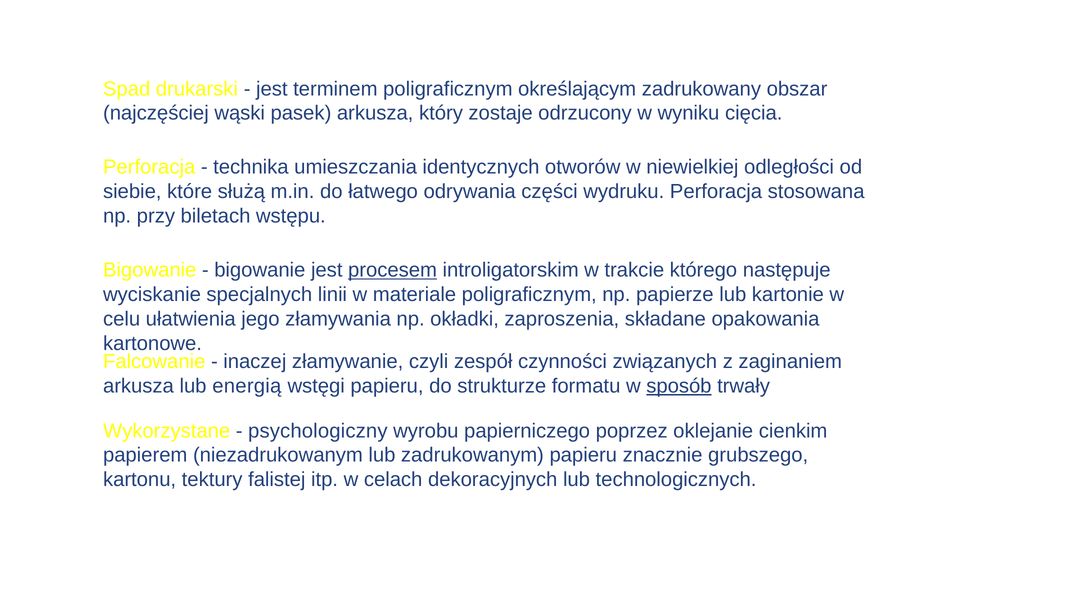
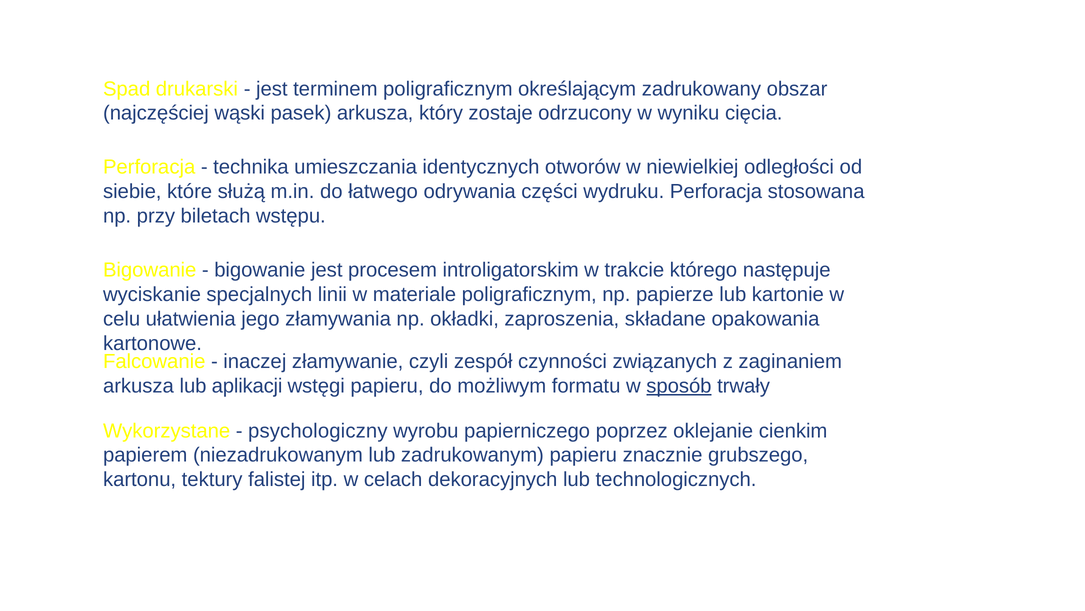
procesem underline: present -> none (393, 270)
energią: energią -> aplikacji (247, 386)
strukturze: strukturze -> możliwym (502, 386)
